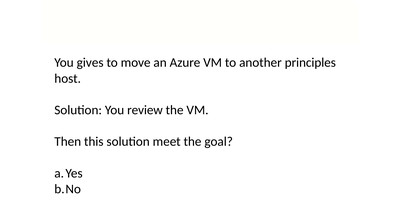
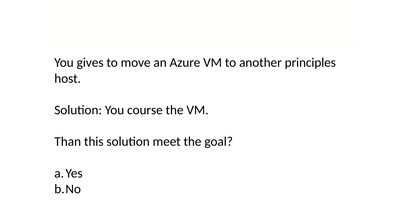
review: review -> course (145, 110)
Then: Then -> Than (68, 142)
